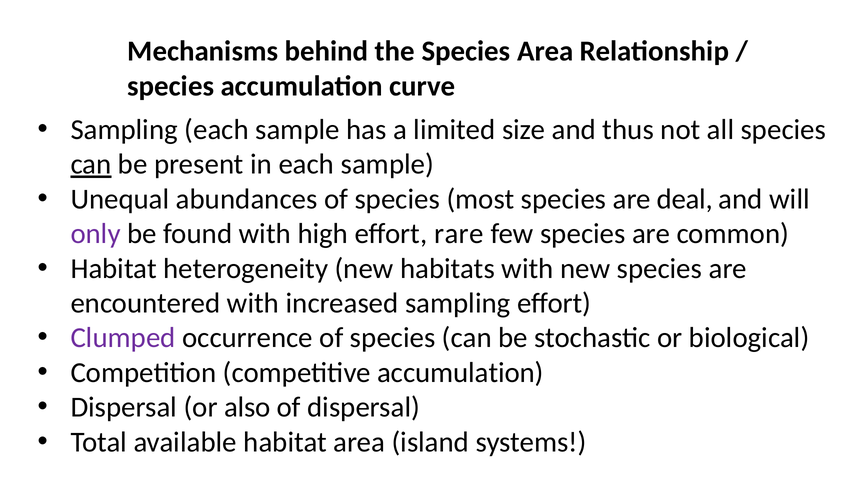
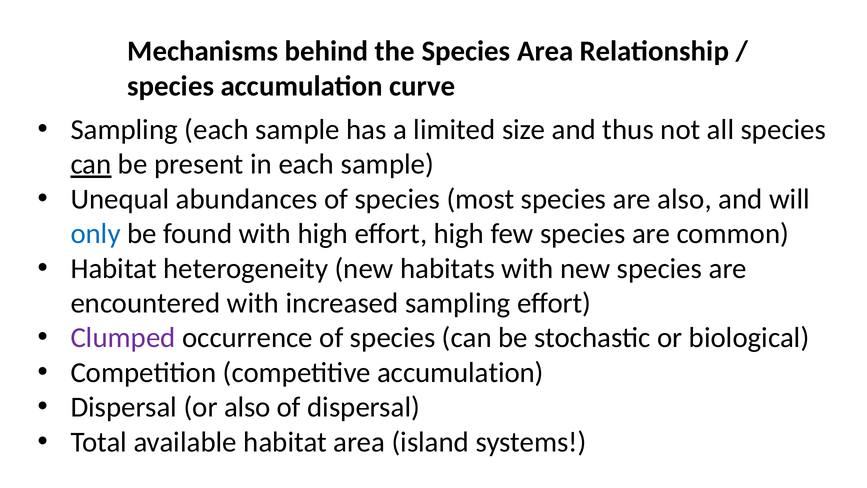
are deal: deal -> also (685, 199)
only colour: purple -> blue (96, 234)
effort rare: rare -> high (459, 234)
